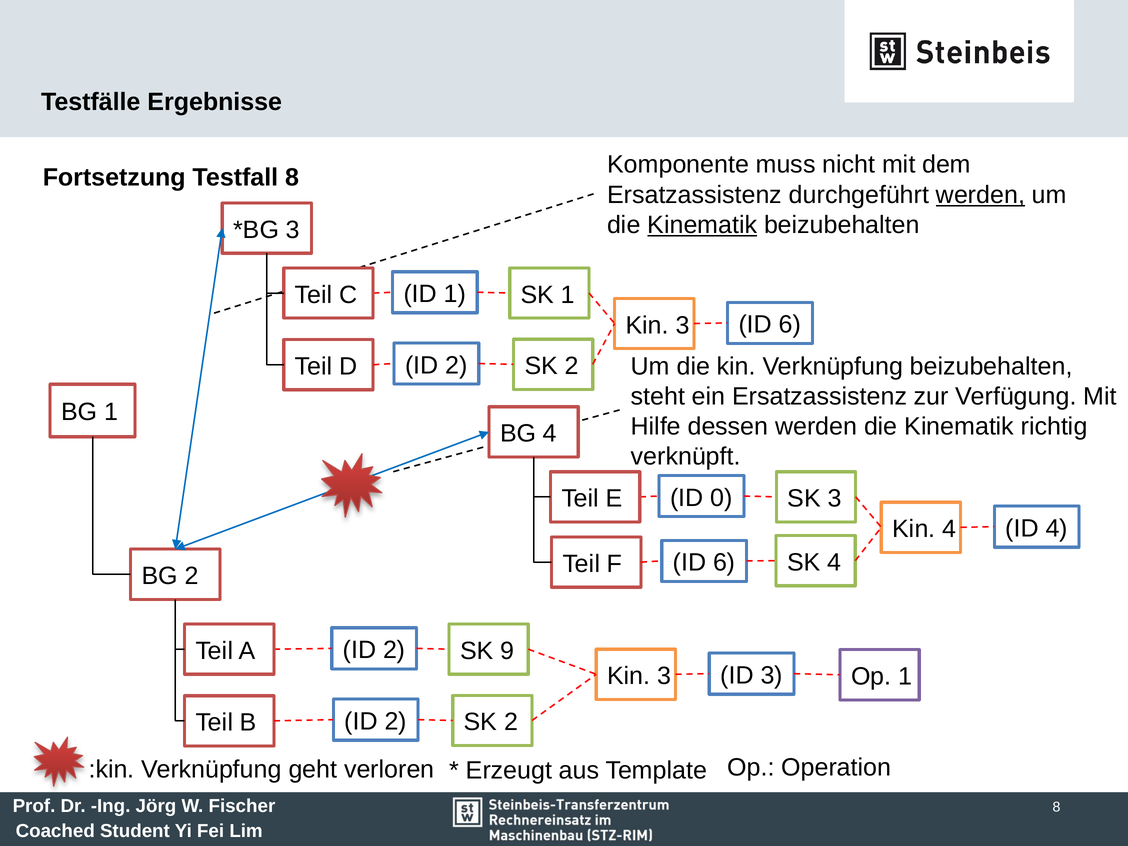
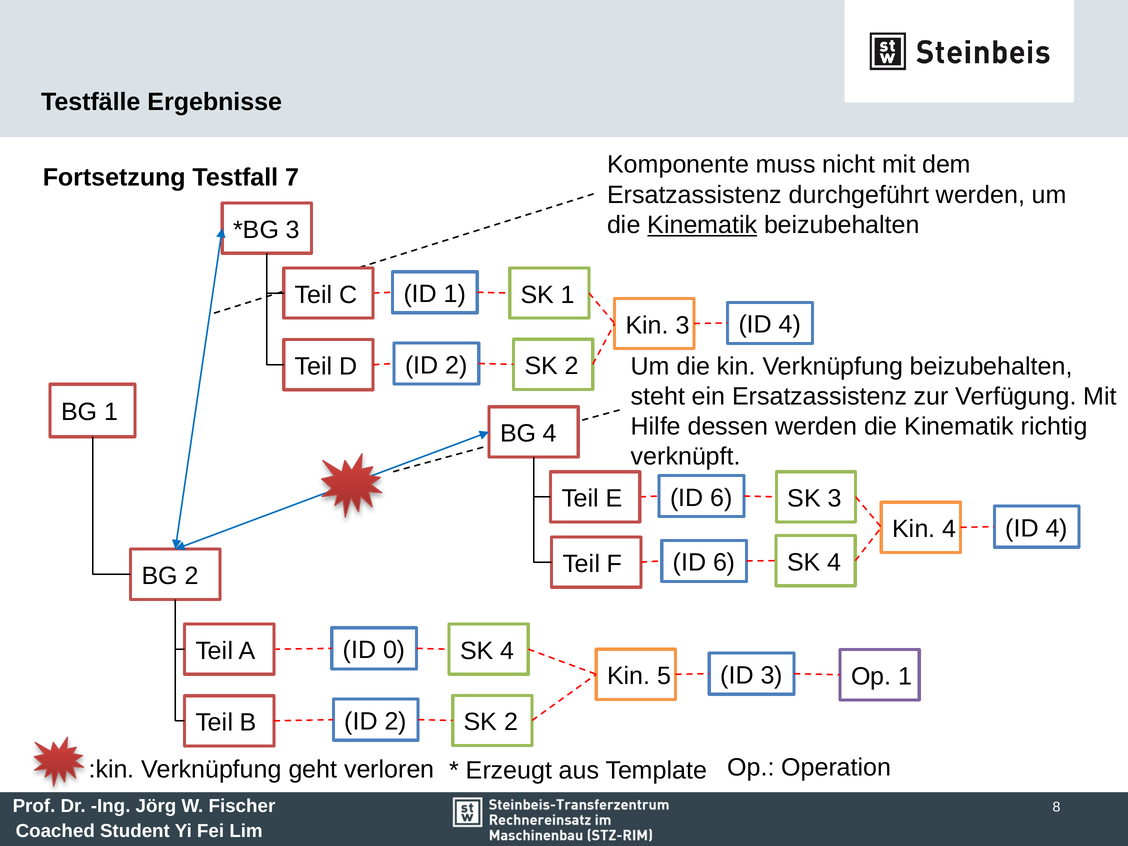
Testfall 8: 8 -> 7 (292, 178)
werden underline: present -> none (980, 195)
3 ID 6: 6 -> 4 (790, 325)
0: 0 -> 6 (722, 498)
2: 2 -> 0 (394, 650)
9: 9 -> 4 (507, 651)
3: 3 -> 5 (664, 676)
